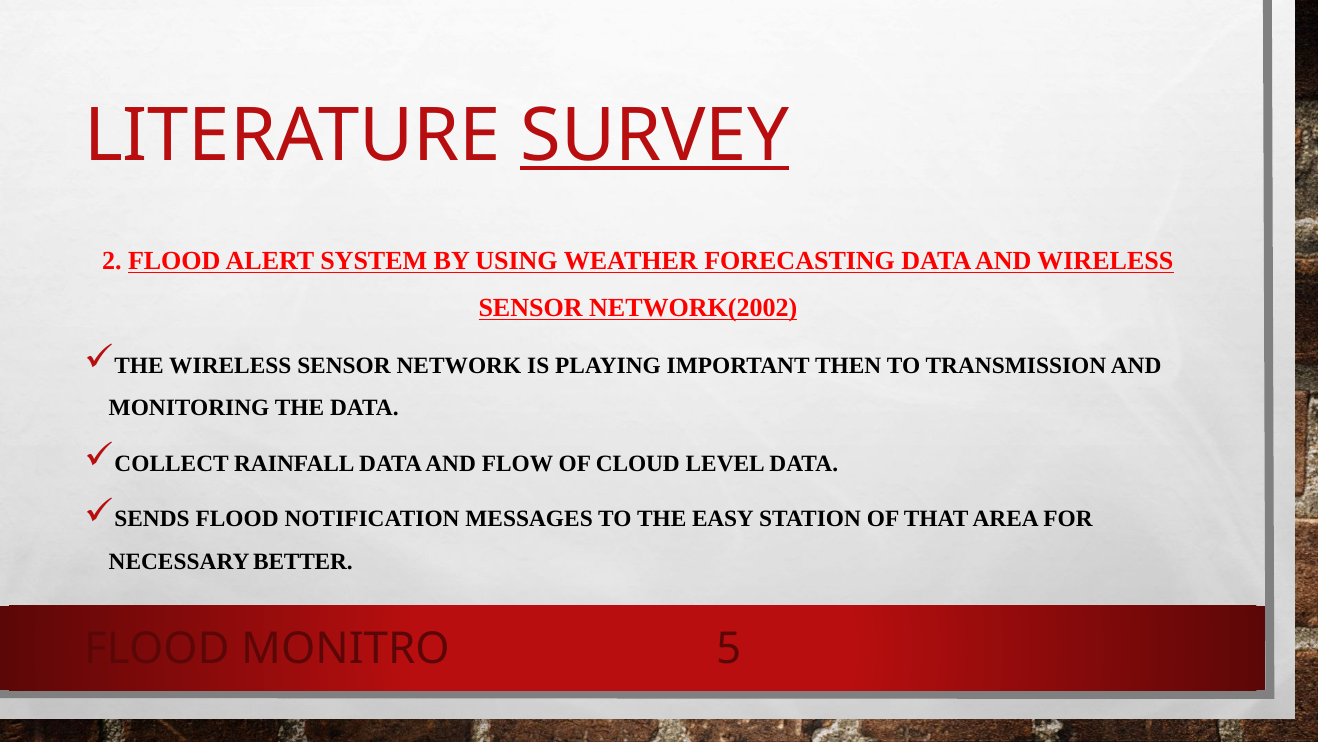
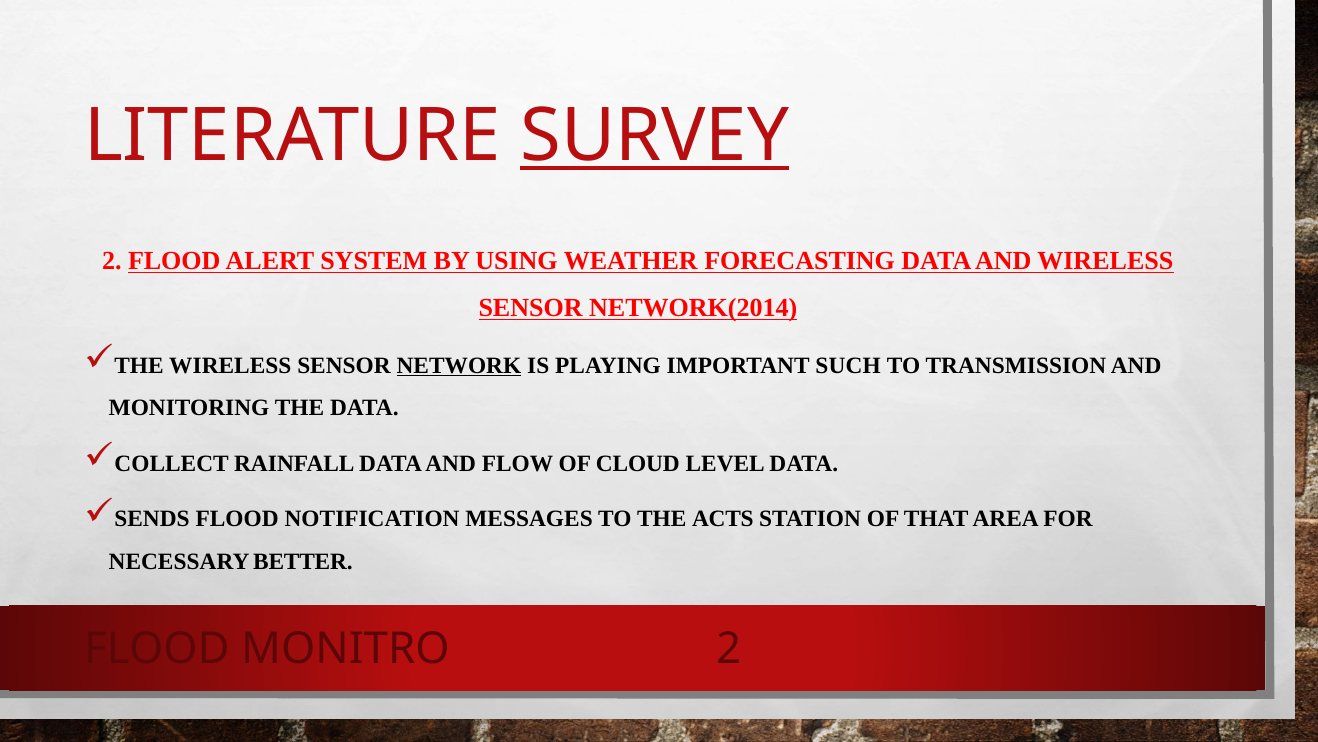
NETWORK(2002: NETWORK(2002 -> NETWORK(2014 (693, 308)
NETWORK underline: none -> present (459, 365)
THEN: THEN -> SUCH (848, 365)
EASY: EASY -> ACTS (723, 519)
MONITRO 5: 5 -> 2 (729, 649)
